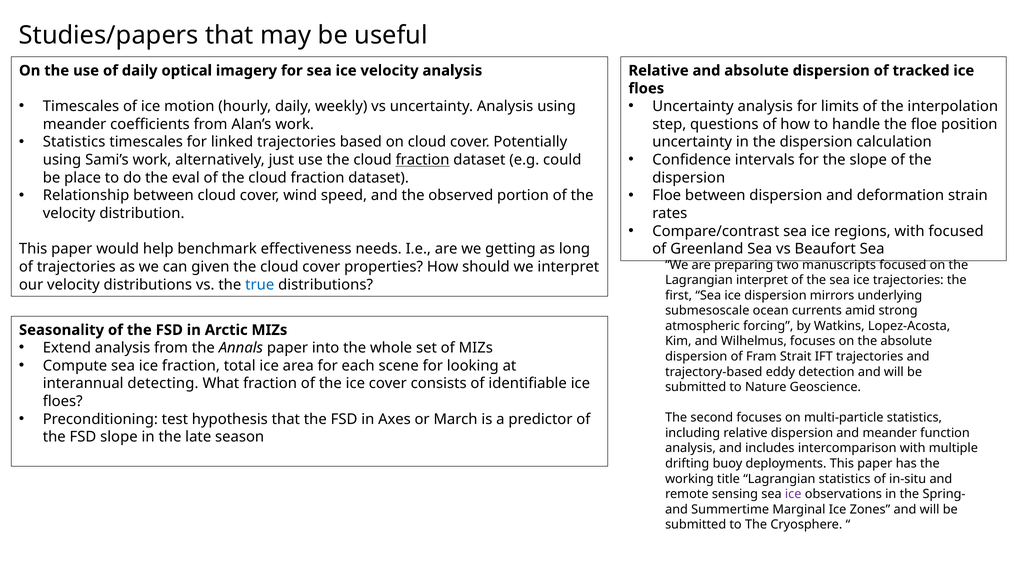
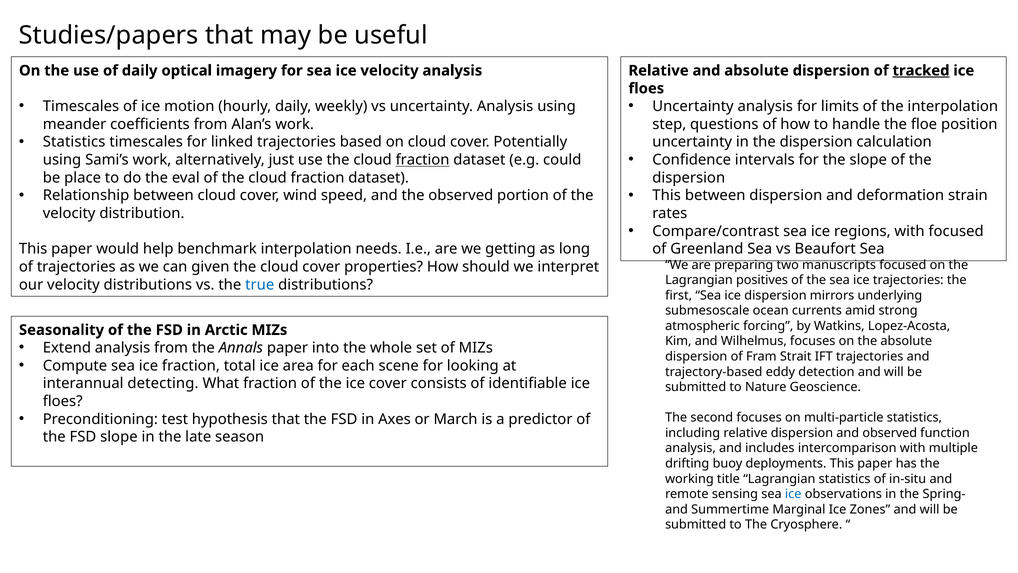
tracked underline: none -> present (921, 71)
Floe: Floe -> This (667, 195)
benchmark effectiveness: effectiveness -> interpolation (306, 249)
Lagrangian interpret: interpret -> positives (762, 280)
and meander: meander -> observed (890, 433)
ice colour: purple -> blue (793, 494)
